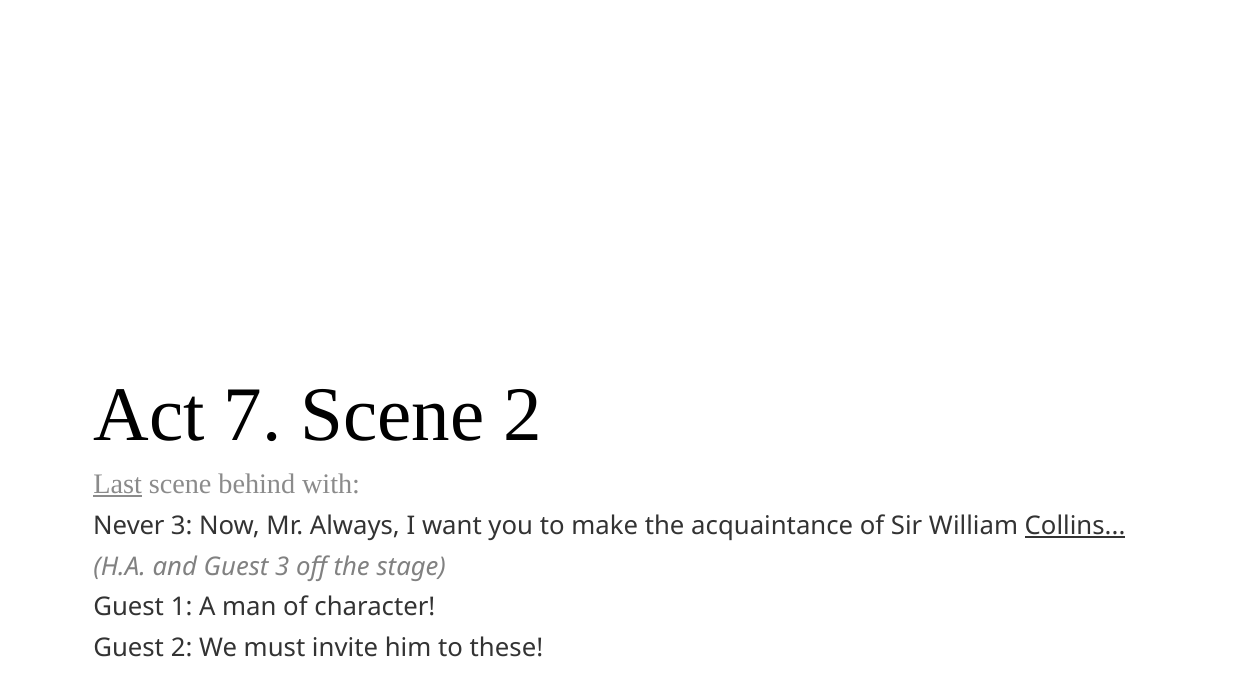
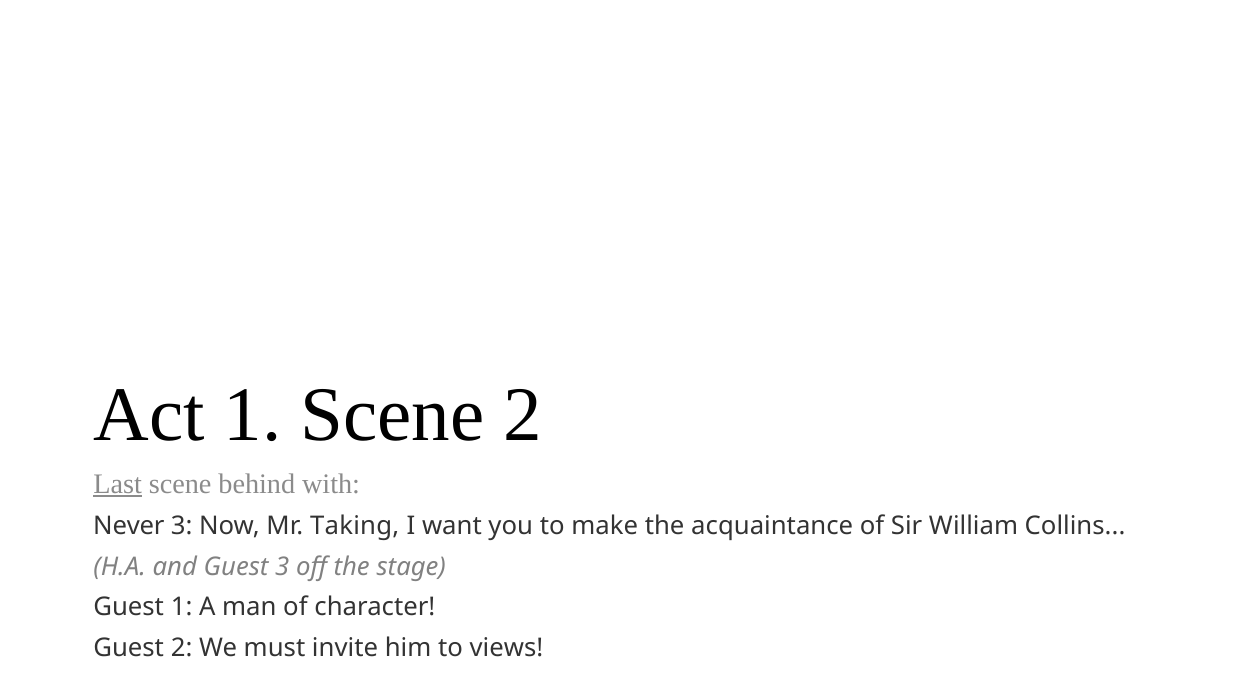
Act 7: 7 -> 1 (253, 415)
Always: Always -> Taking (355, 526)
Collins underline: present -> none (1075, 526)
these: these -> views (506, 648)
